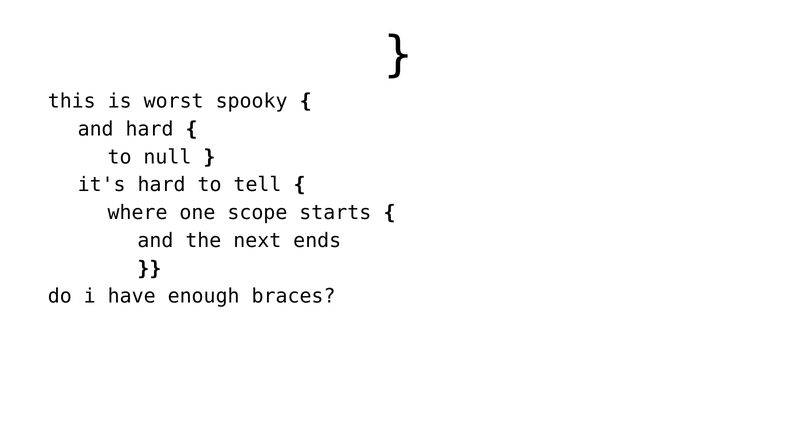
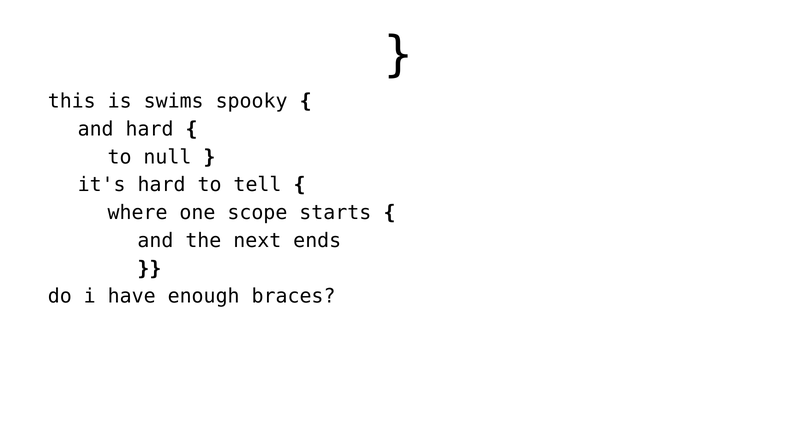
worst: worst -> swims (174, 101)
